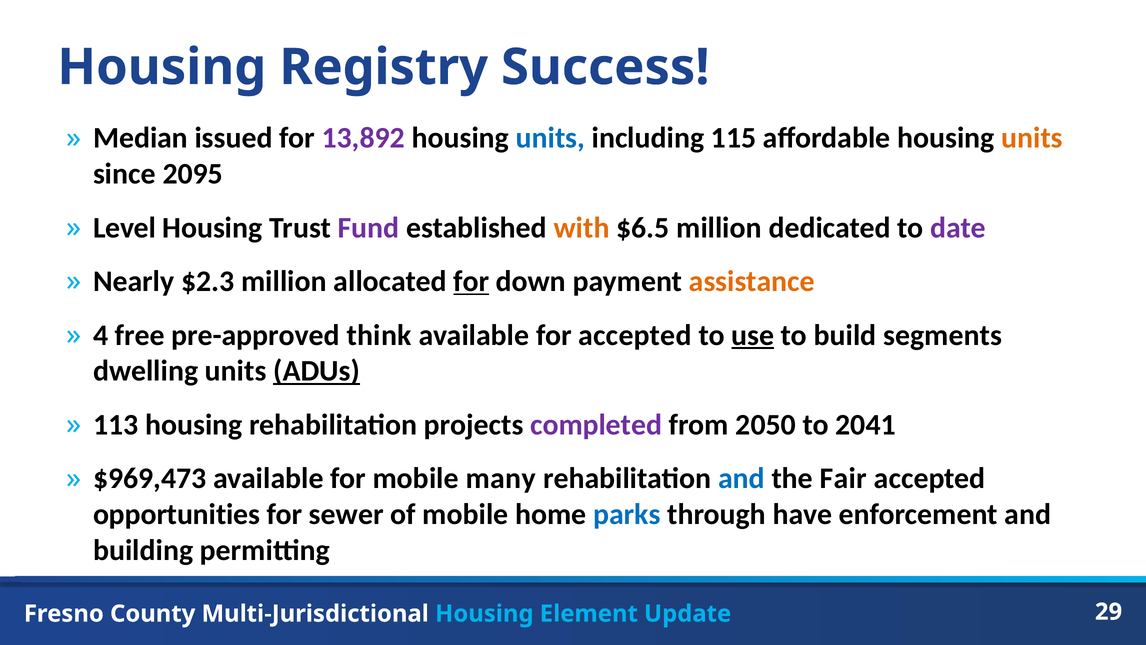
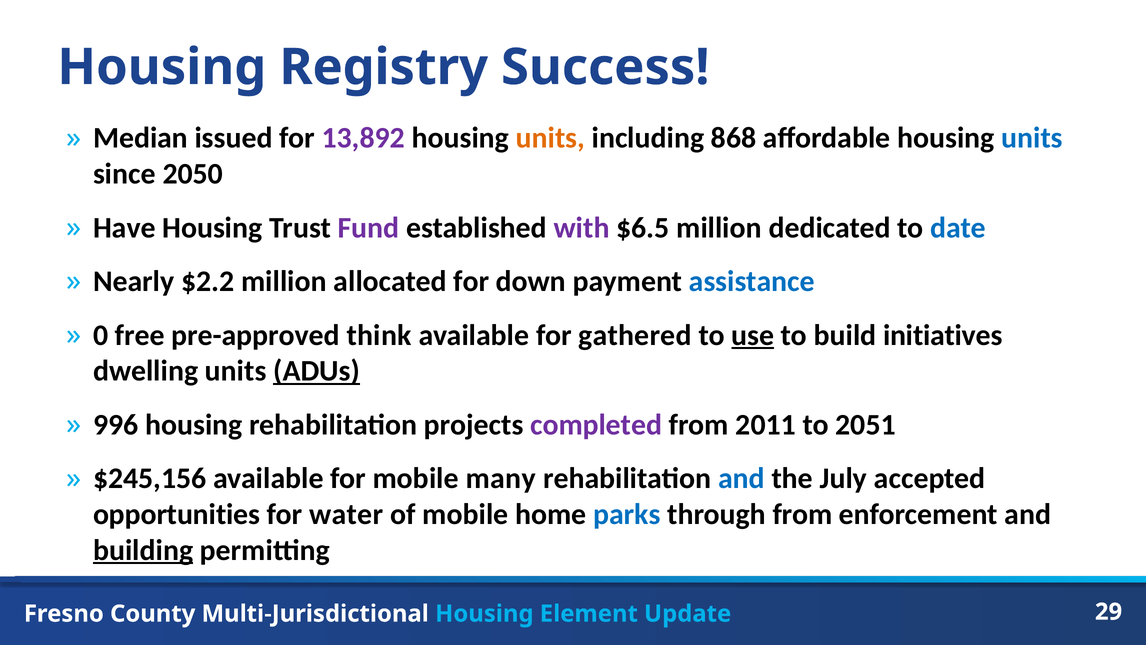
units colour: blue -> orange (550, 138)
115: 115 -> 868 (734, 138)
units colour: orange -> blue (1032, 138)
2095: 2095 -> 2050 (193, 174)
Level: Level -> Have (124, 228)
with colour: orange -> purple (582, 228)
date colour: purple -> blue (958, 228)
$2.3: $2.3 -> $2.2 (208, 281)
for underline: present -> none (471, 281)
assistance colour: orange -> blue (752, 281)
4: 4 -> 0 (101, 335)
for accepted: accepted -> gathered (635, 335)
segments: segments -> initiatives (943, 335)
113: 113 -> 996 (116, 425)
2050: 2050 -> 2011 (766, 425)
2041: 2041 -> 2051 (866, 425)
$969,473: $969,473 -> $245,156 (150, 478)
Fair: Fair -> July (843, 478)
sewer: sewer -> water (346, 514)
through have: have -> from (803, 514)
building underline: none -> present (143, 550)
